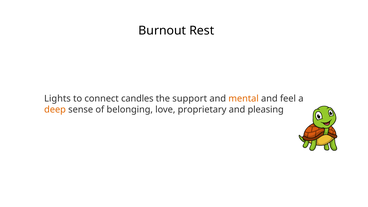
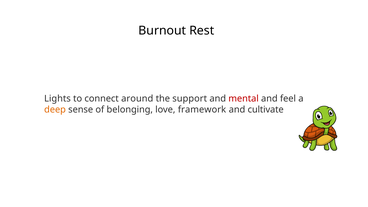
candles: candles -> around (137, 98)
mental colour: orange -> red (244, 98)
proprietary: proprietary -> framework (202, 110)
pleasing: pleasing -> cultivate (266, 110)
